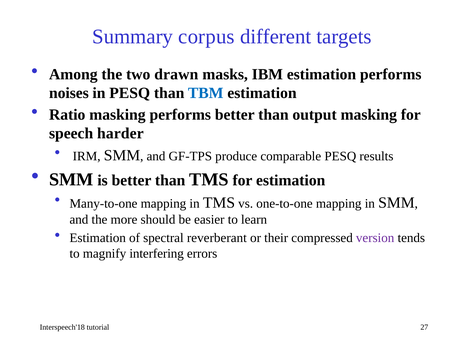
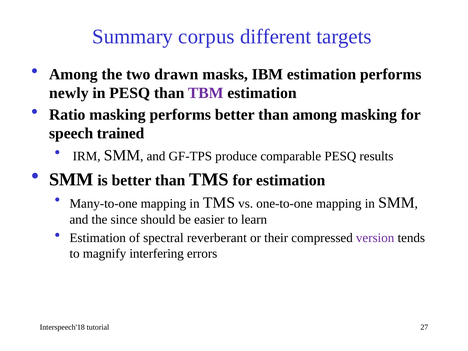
noises: noises -> newly (69, 93)
TBM colour: blue -> purple (206, 93)
than output: output -> among (315, 115)
harder: harder -> trained (121, 133)
more: more -> since (124, 220)
